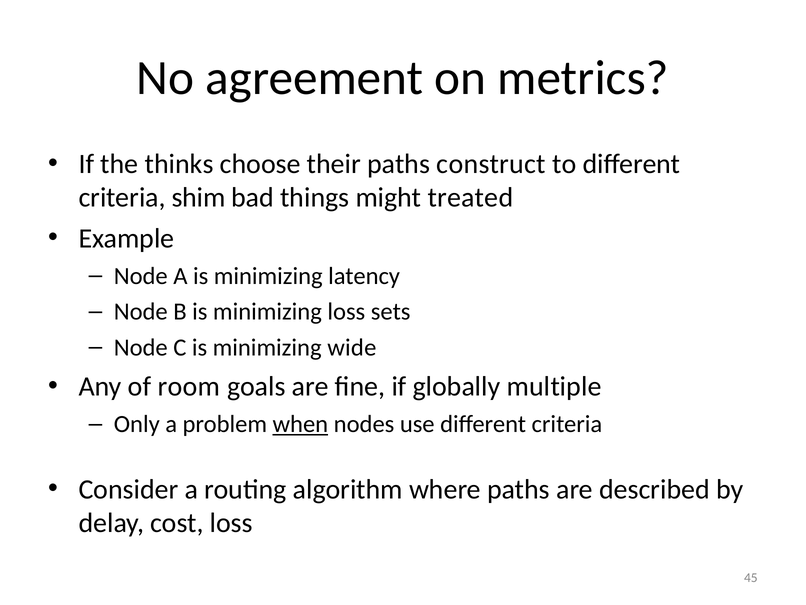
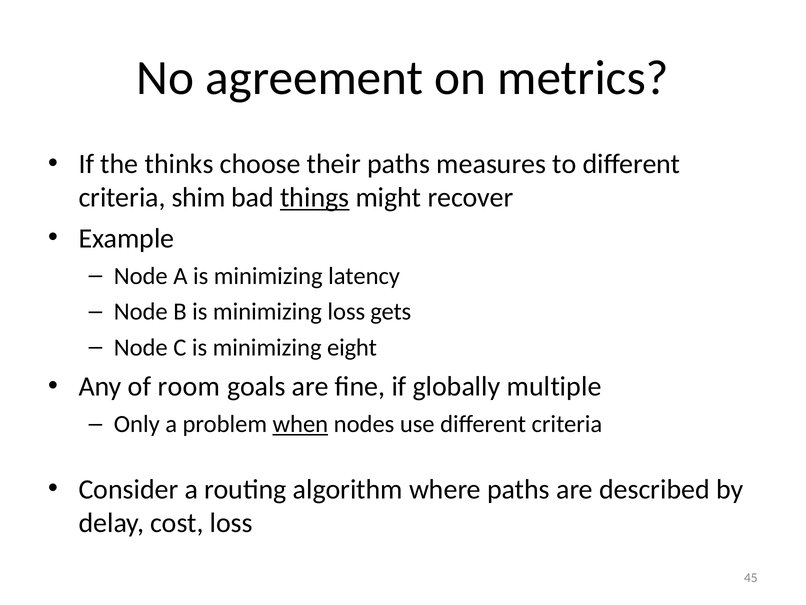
construct: construct -> measures (491, 164)
things underline: none -> present (315, 197)
treated: treated -> recover (471, 197)
sets: sets -> gets (391, 312)
wide: wide -> eight (352, 347)
